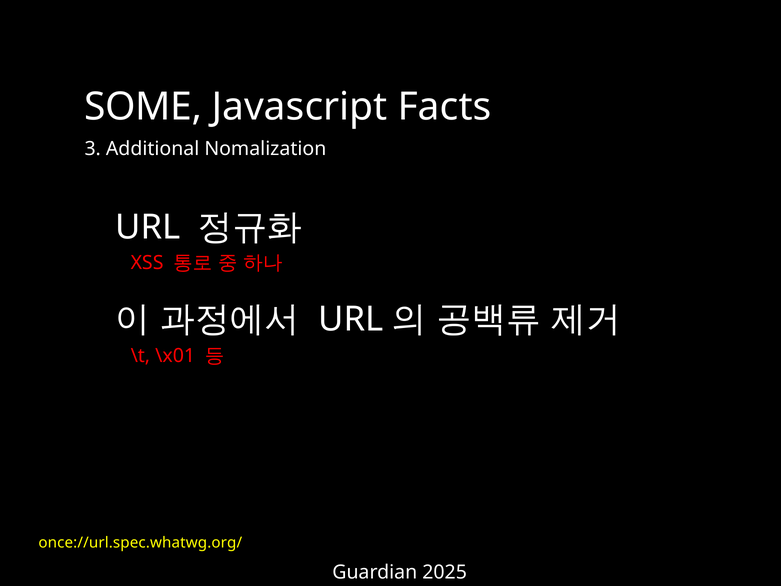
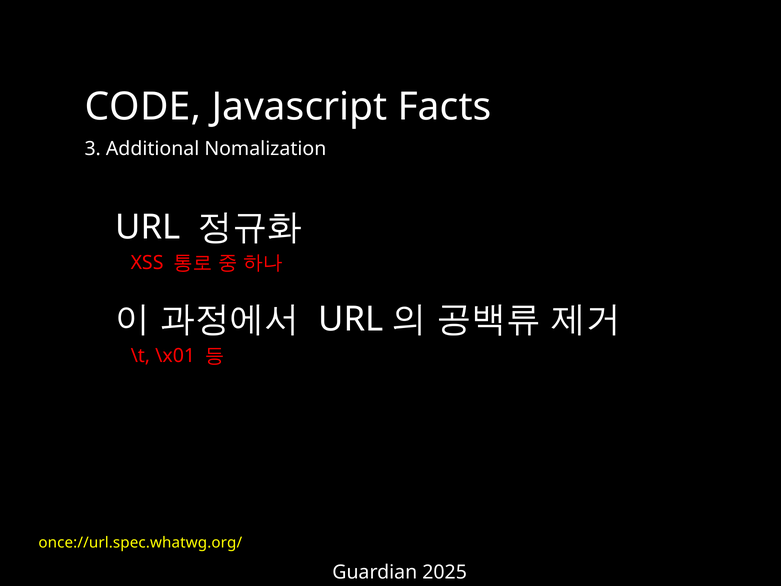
SOME: SOME -> CODE (143, 107)
